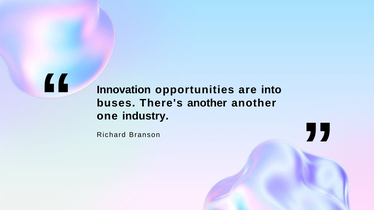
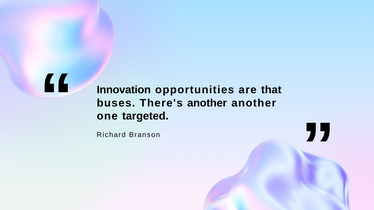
into: into -> that (271, 90)
industry: industry -> targeted (145, 116)
